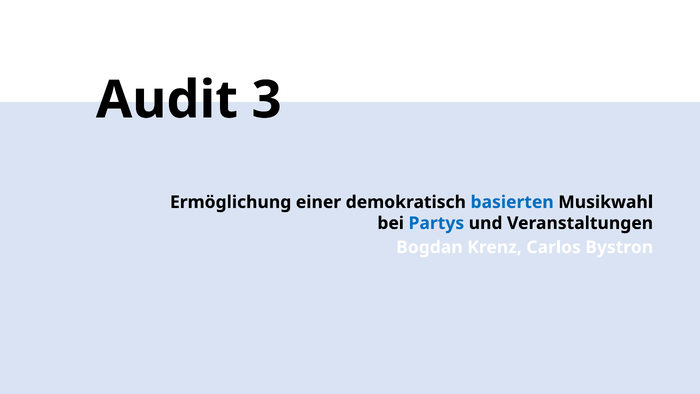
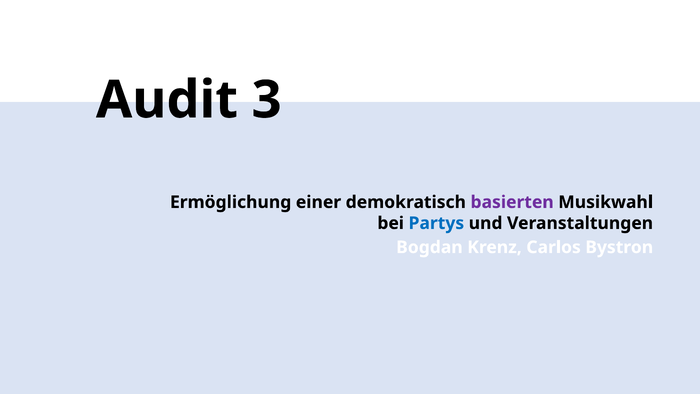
basierten colour: blue -> purple (512, 202)
